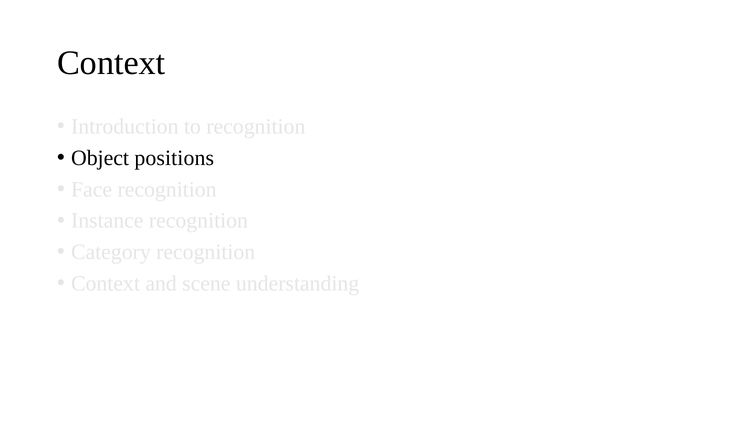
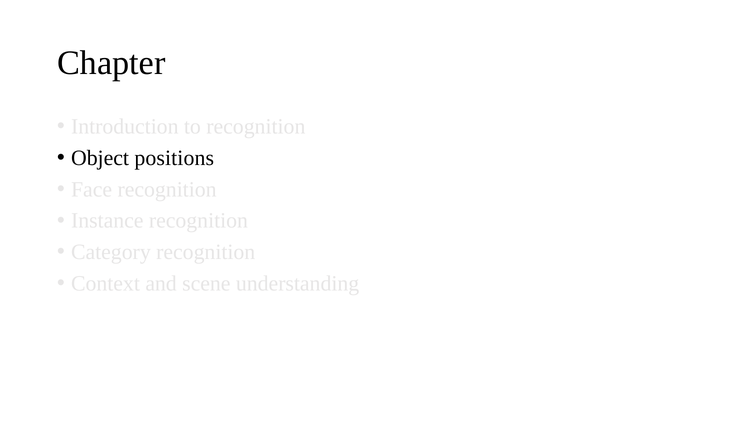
Context: Context -> Chapter (111, 63)
